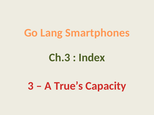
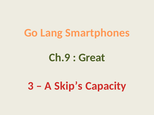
Ch.3: Ch.3 -> Ch.9 (60, 58)
Index: Index -> Great (92, 58)
True’s: True’s -> Skip’s (68, 86)
